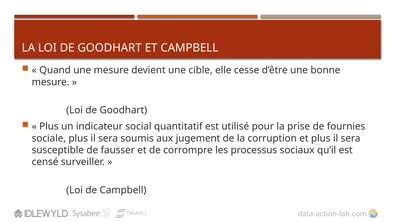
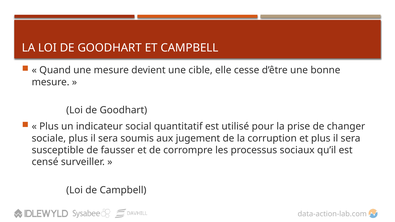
fournies: fournies -> changer (346, 127)
